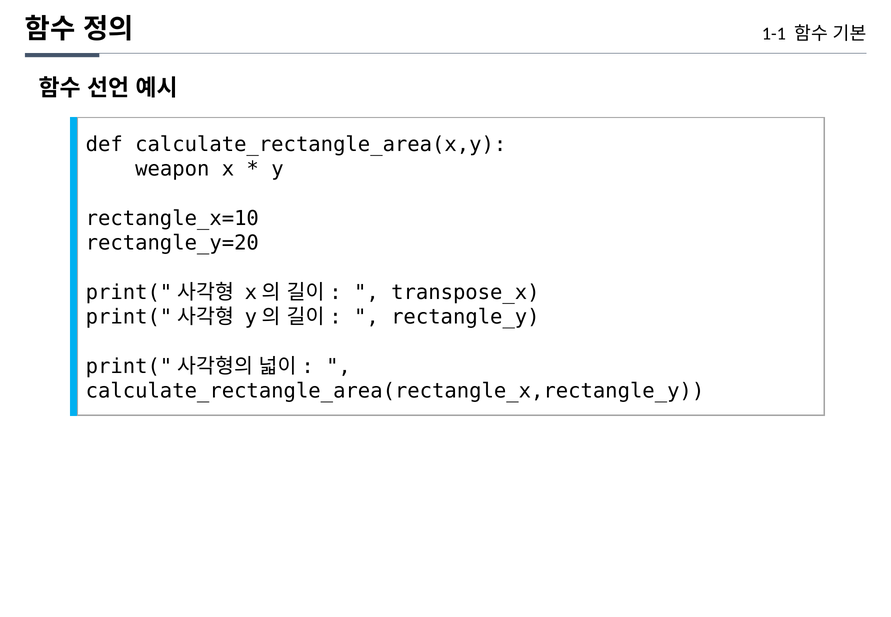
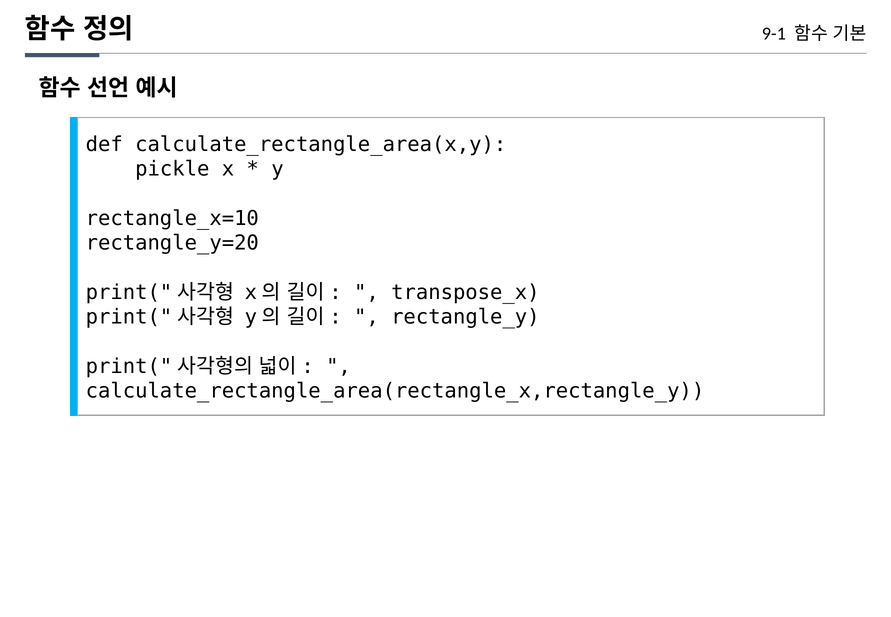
1-1: 1-1 -> 9-1 (774, 34)
weapon: weapon -> pickle (172, 169)
